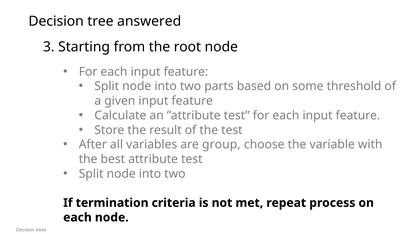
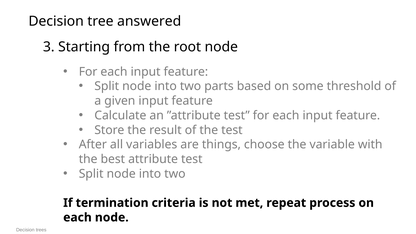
group: group -> things (221, 145)
